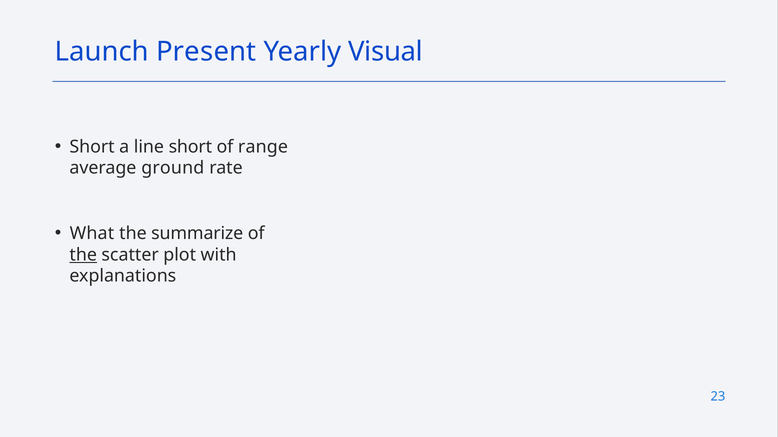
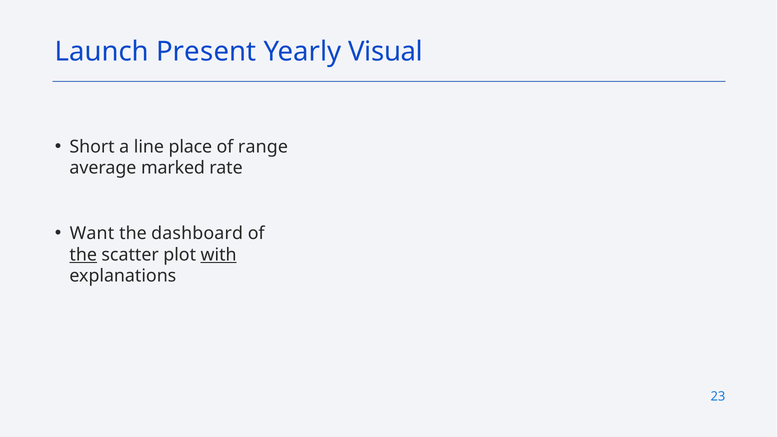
line short: short -> place (190, 147)
ground: ground -> marked (173, 168)
What: What -> Want (92, 234)
summarize: summarize -> dashboard (197, 234)
with underline: none -> present (219, 255)
